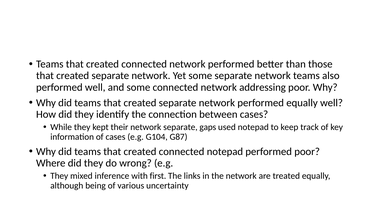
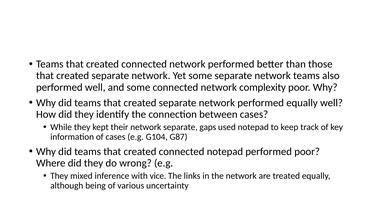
addressing: addressing -> complexity (263, 87)
first: first -> vice (158, 176)
